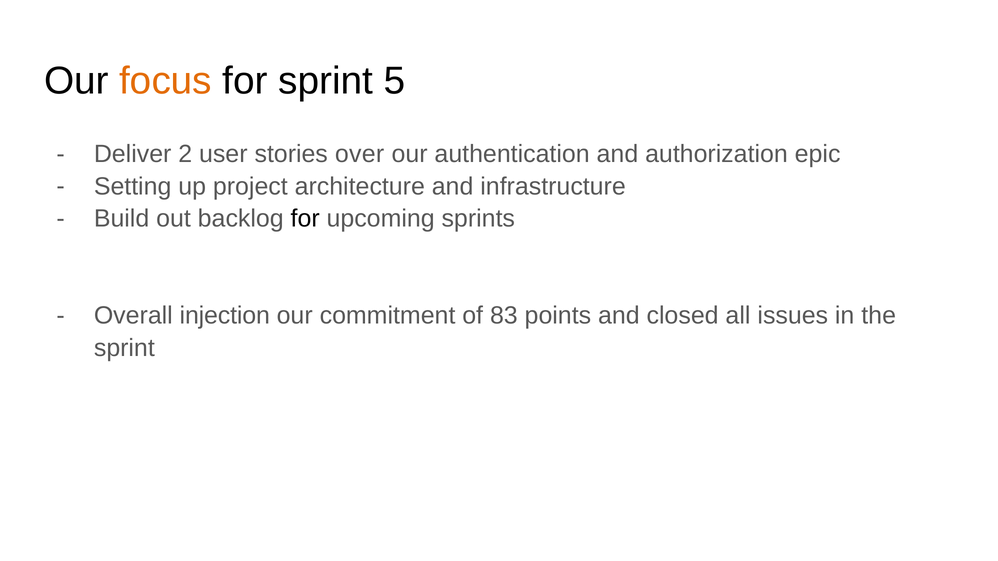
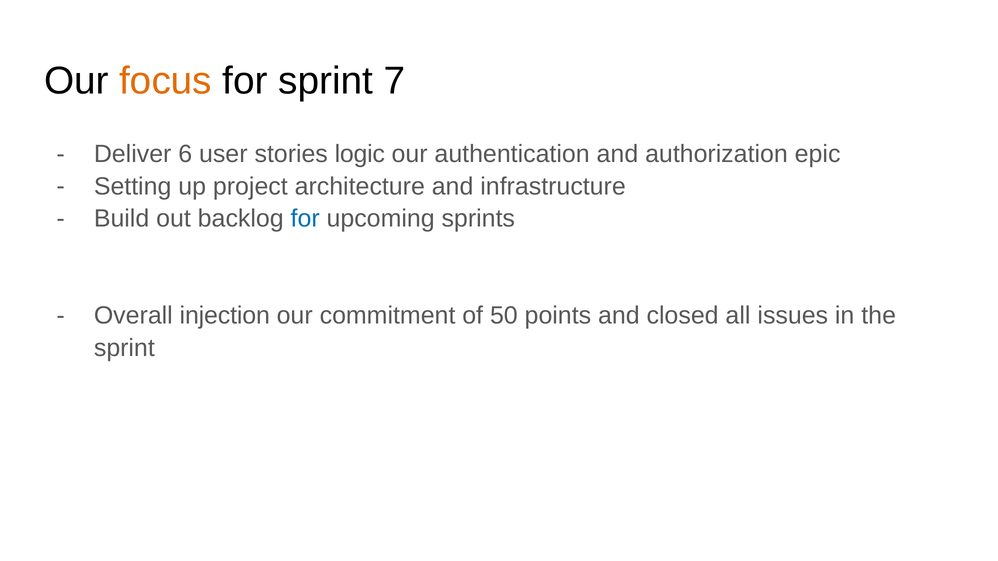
5: 5 -> 7 (394, 81)
2: 2 -> 6 (185, 154)
over: over -> logic (360, 154)
for colour: black -> blue (305, 219)
83: 83 -> 50 (504, 316)
